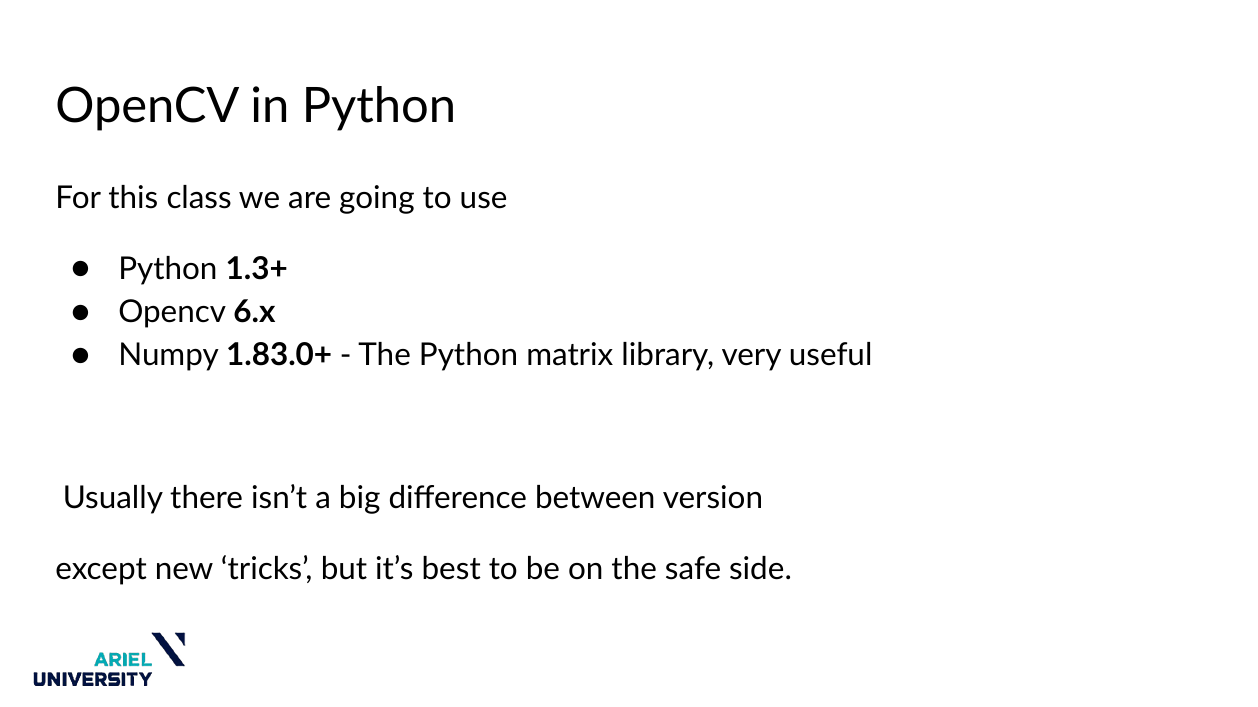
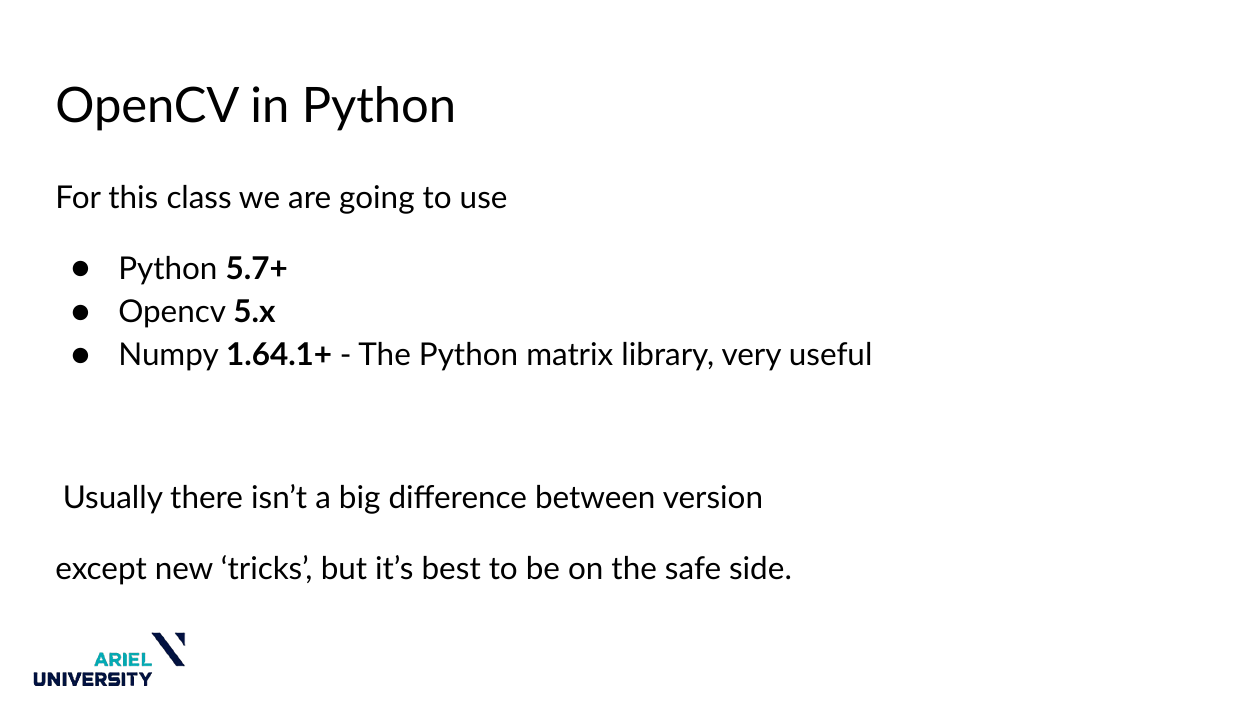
1.3+: 1.3+ -> 5.7+ (257, 269)
6.x: 6.x -> 5.x (254, 313)
1.83.0+: 1.83.0+ -> 1.64.1+ (279, 356)
